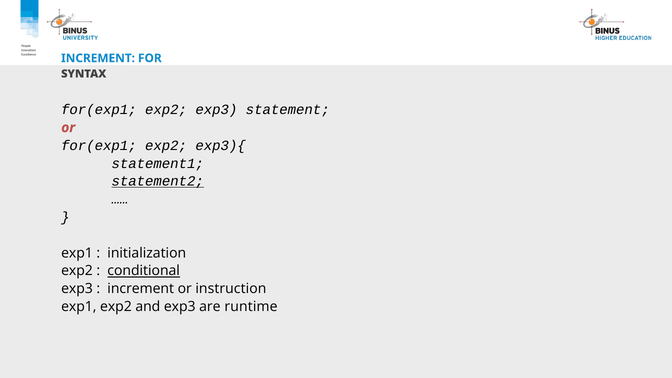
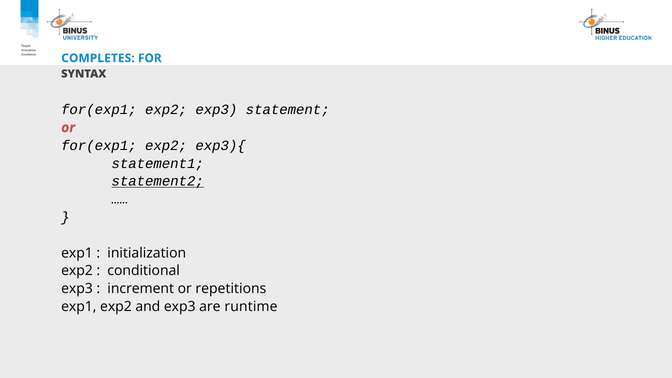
INCREMENT: INCREMENT -> COMPLETES (98, 58)
conditional underline: present -> none (144, 271)
instruction: instruction -> repetitions (231, 289)
